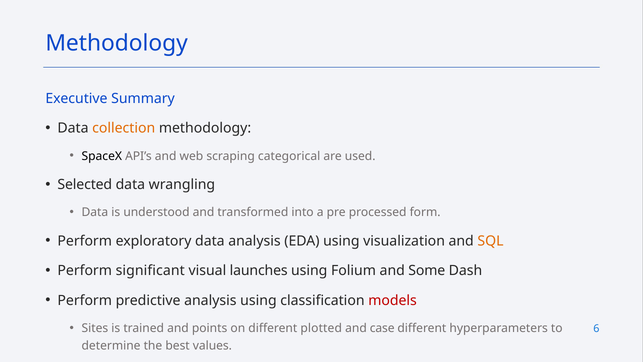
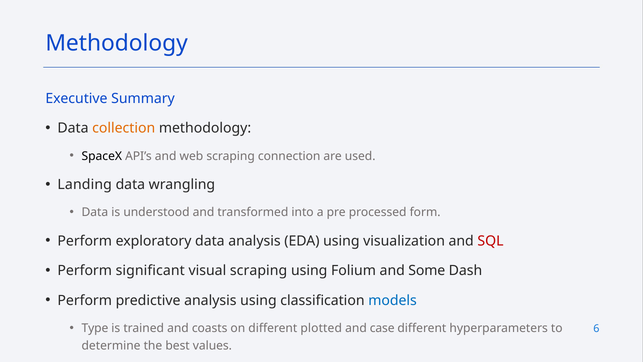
categorical: categorical -> connection (289, 156)
Selected: Selected -> Landing (85, 185)
SQL colour: orange -> red (490, 241)
visual launches: launches -> scraping (259, 271)
models colour: red -> blue (393, 300)
Sites: Sites -> Type (95, 328)
points: points -> coasts (210, 328)
